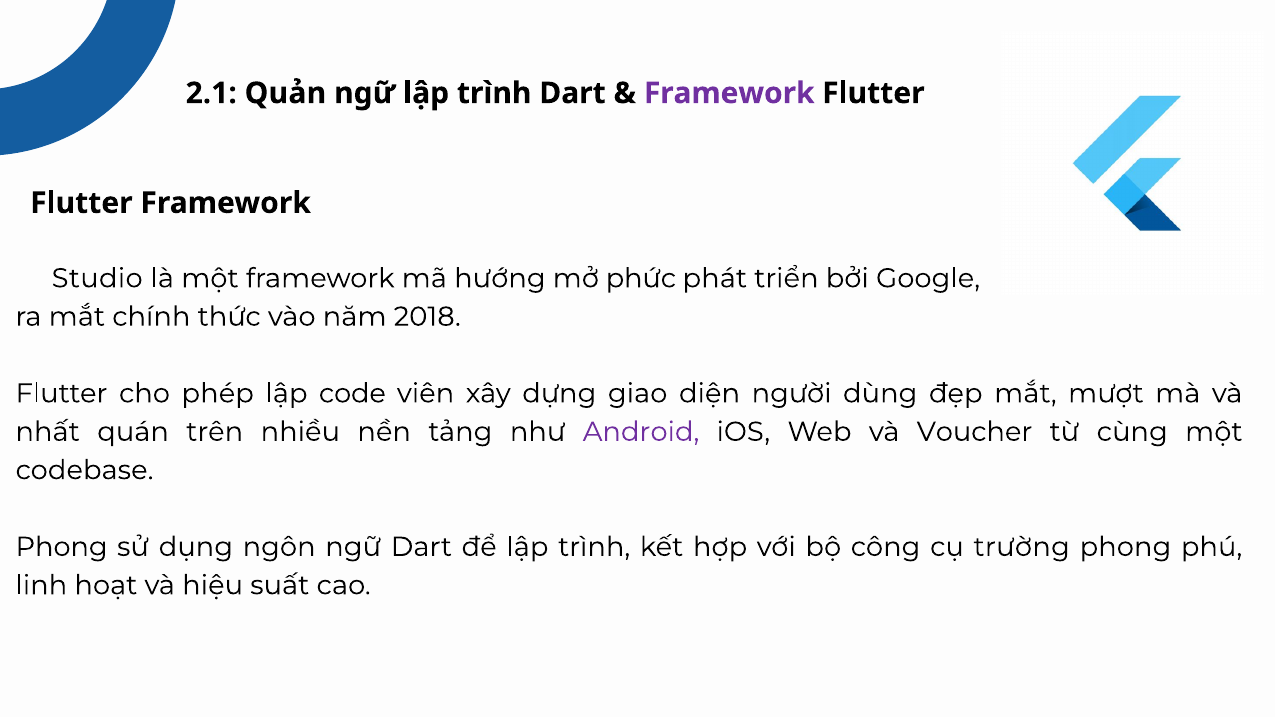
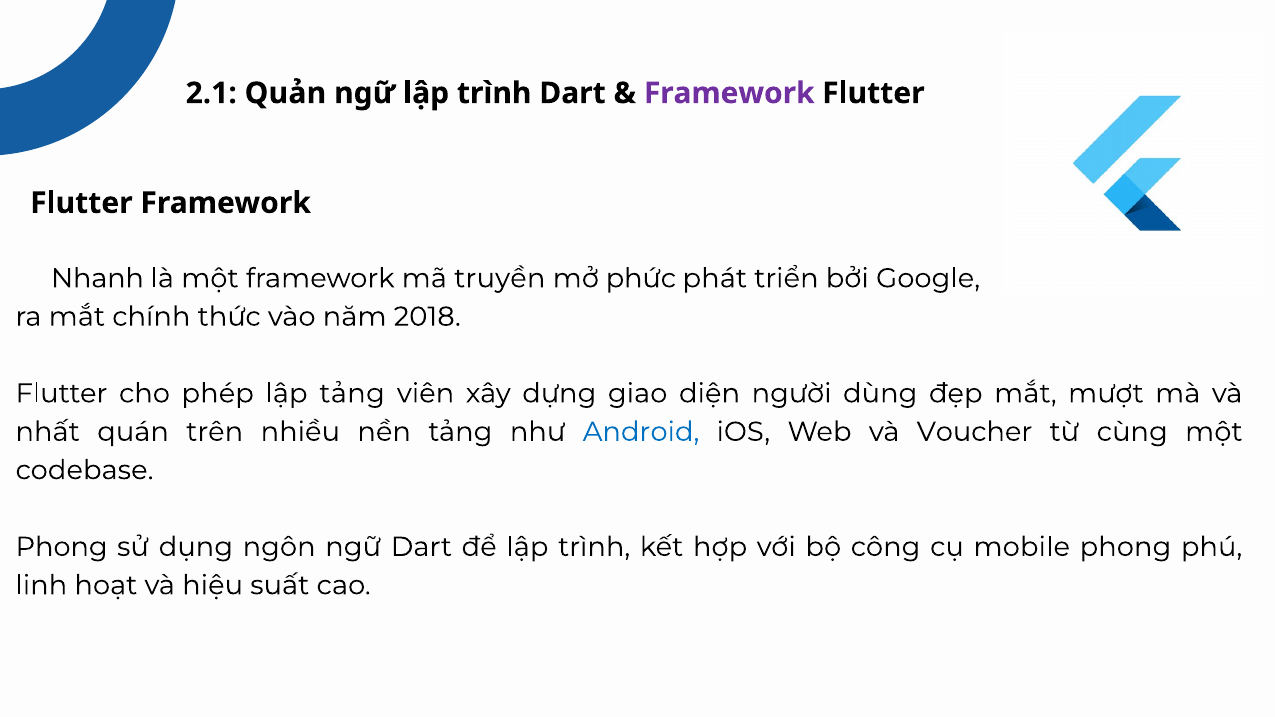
Studio: Studio -> Nhanh (97, 278)
hướng: hướng -> truyền (500, 278)
lập code: code -> tảng (352, 394)
Android colour: purple -> blue (641, 432)
trường: trường -> mobile (1022, 547)
